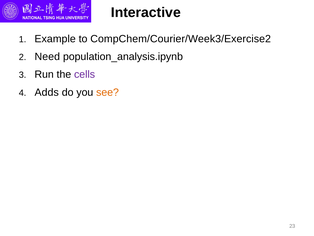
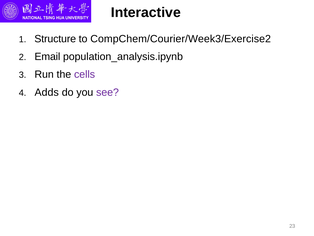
Example: Example -> Structure (55, 39)
Need: Need -> Email (47, 57)
see colour: orange -> purple (108, 92)
